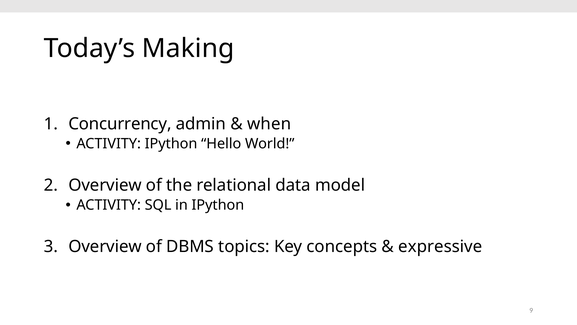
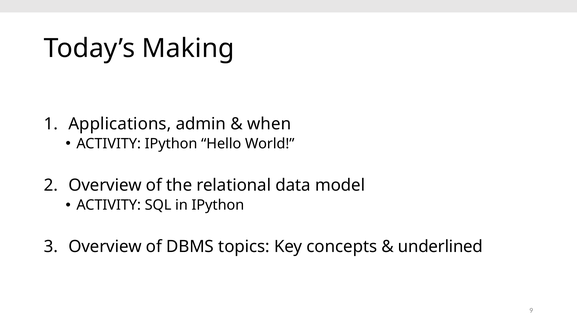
Concurrency: Concurrency -> Applications (120, 124)
expressive: expressive -> underlined (440, 246)
